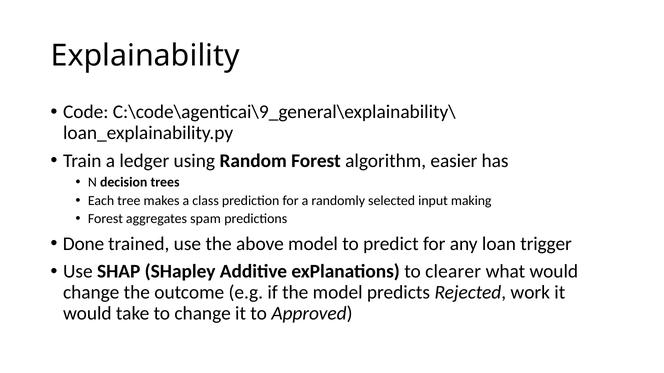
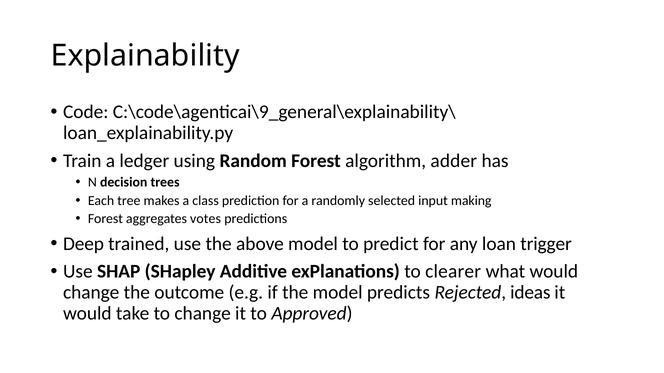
easier: easier -> adder (454, 161)
spam: spam -> votes (206, 219)
Done: Done -> Deep (84, 244)
work: work -> ideas (530, 293)
